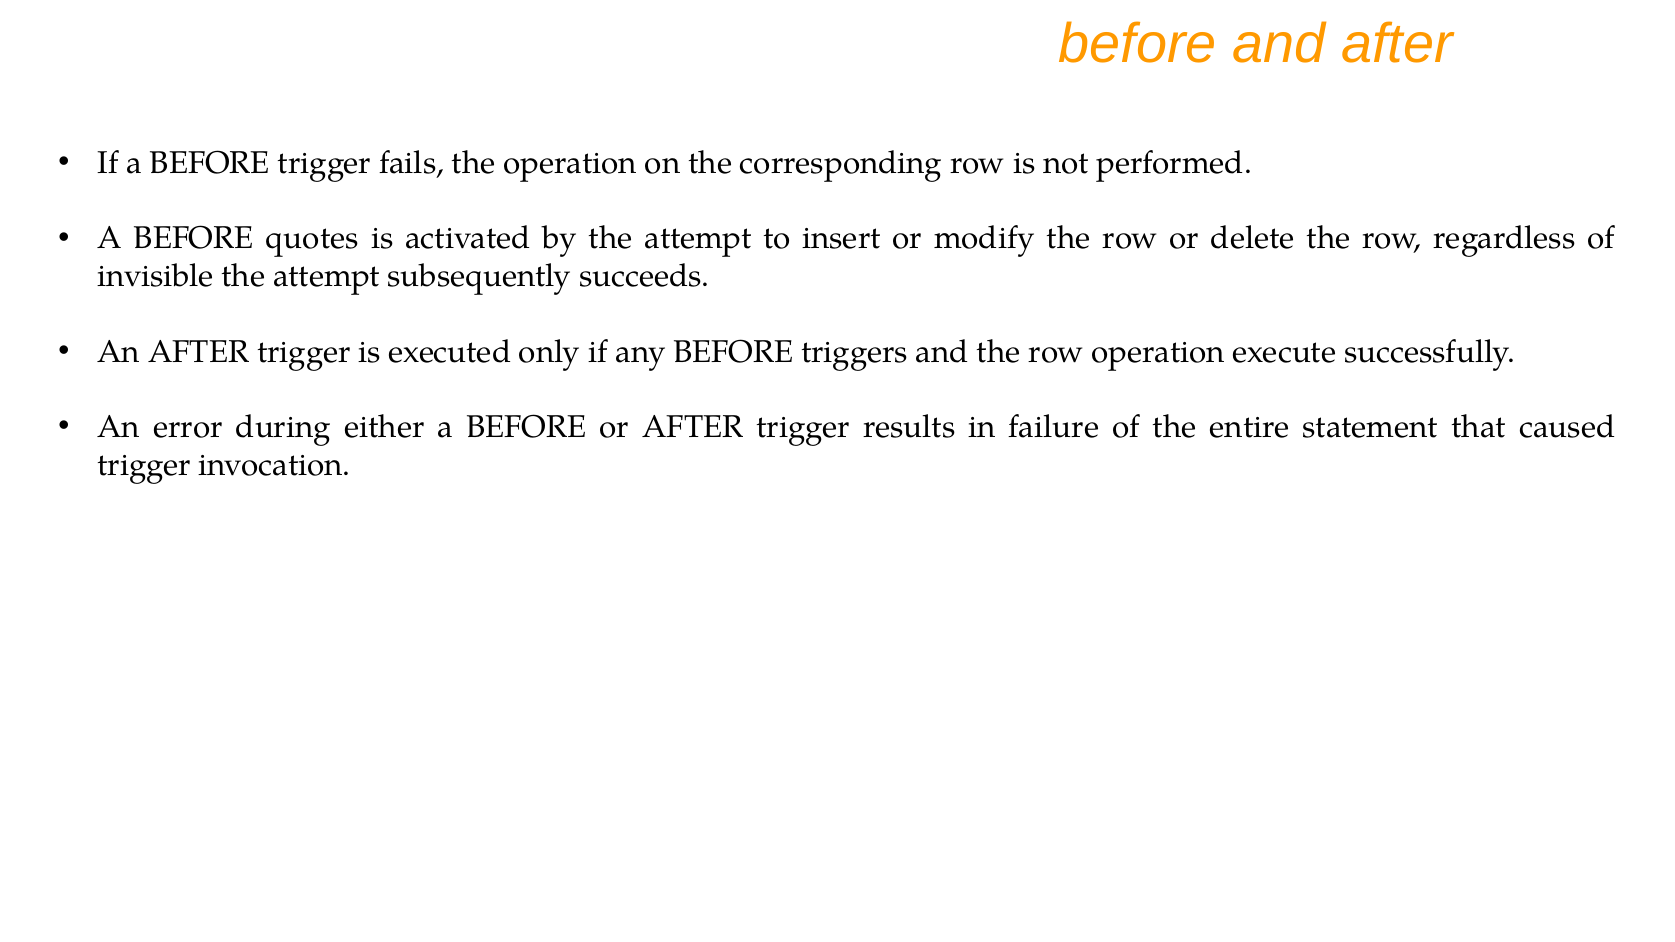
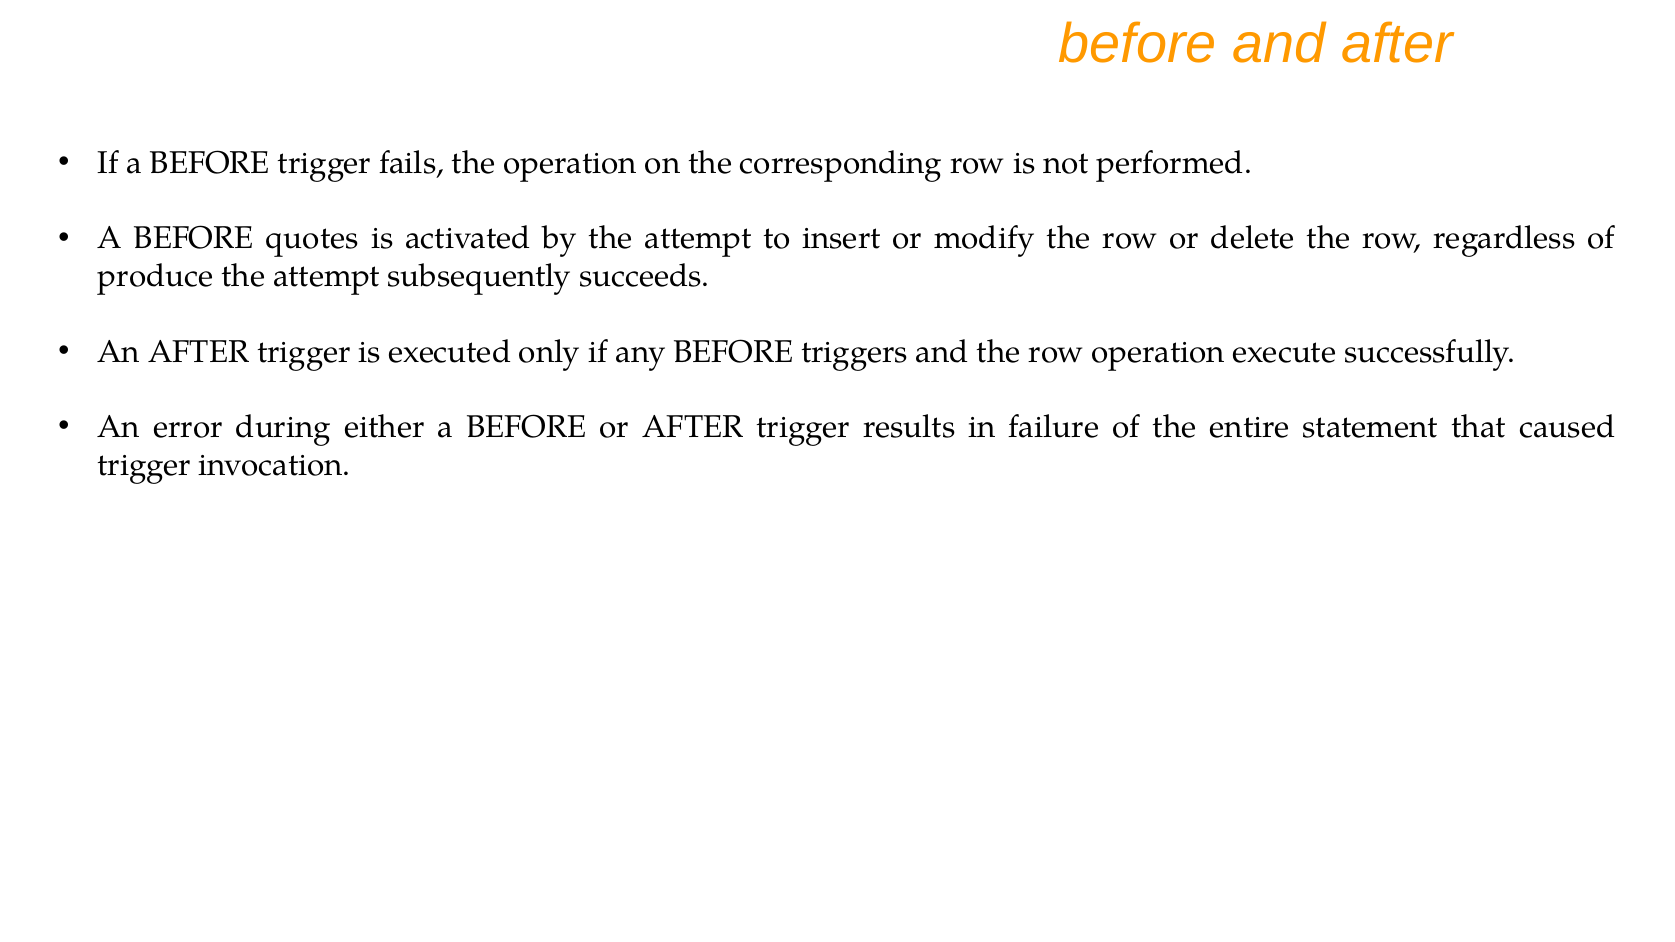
invisible: invisible -> produce (156, 276)
